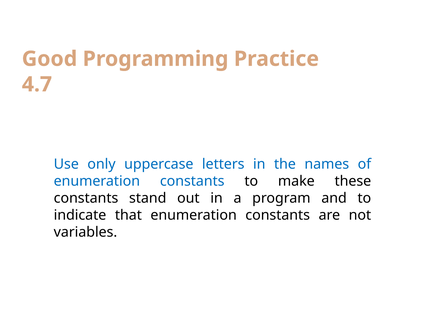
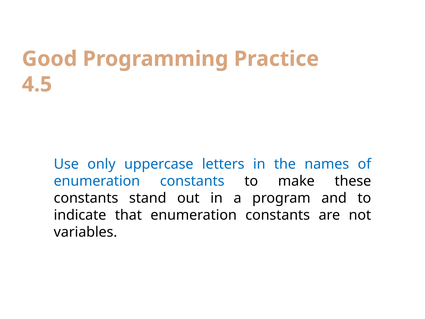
4.7: 4.7 -> 4.5 (37, 84)
